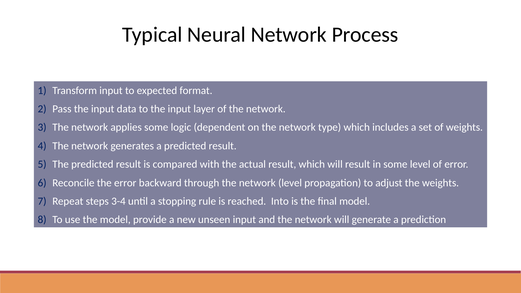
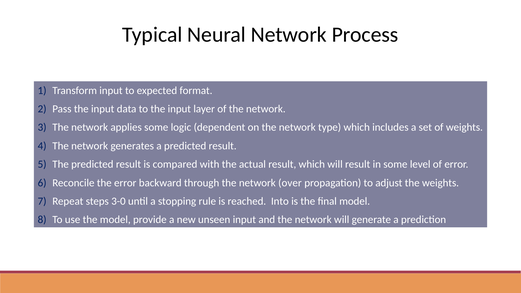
network level: level -> over (290, 183)
3-4: 3-4 -> 3-0 (118, 201)
